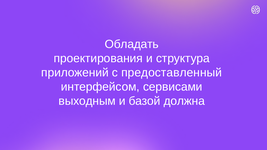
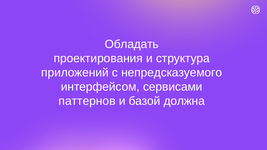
предоставленный: предоставленный -> непредсказуемого (172, 73)
выходным: выходным -> паттернов (87, 101)
